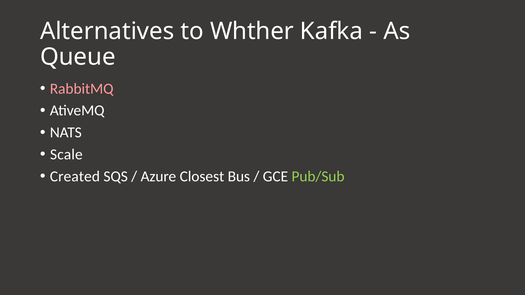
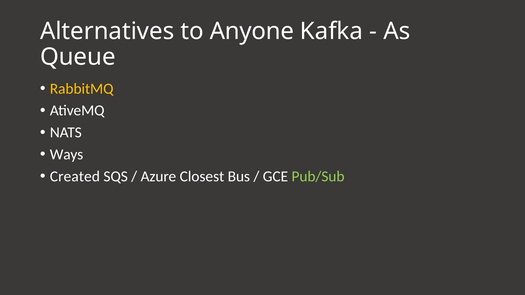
Whther: Whther -> Anyone (252, 31)
RabbitMQ colour: pink -> yellow (82, 89)
Scale: Scale -> Ways (67, 155)
